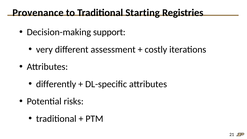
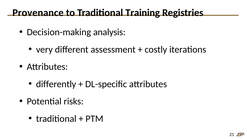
Starting: Starting -> Training (143, 13)
support: support -> analysis (109, 32)
